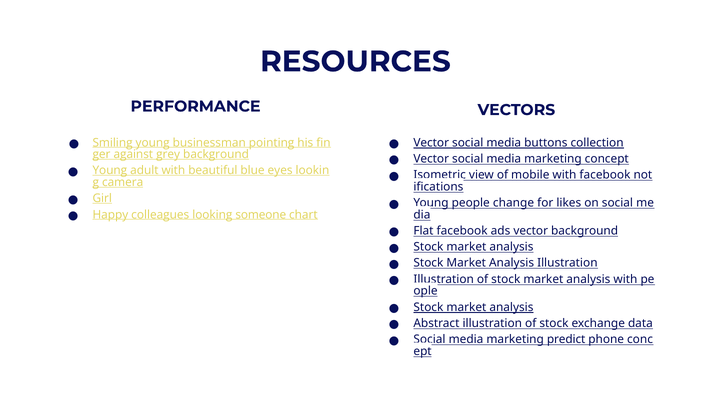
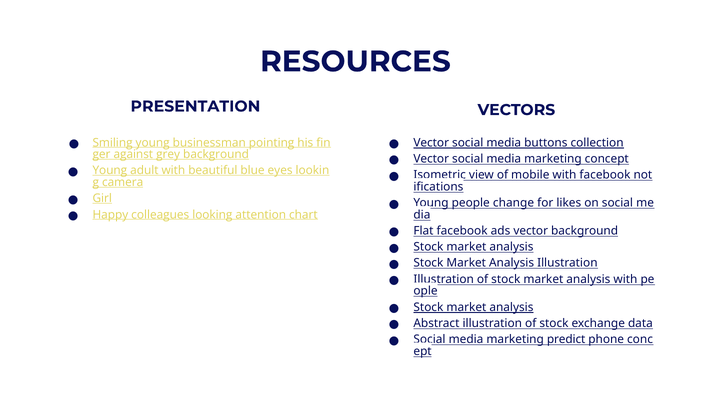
PERFORMANCE: PERFORMANCE -> PRESENTATION (195, 106)
someone: someone -> attention (261, 215)
